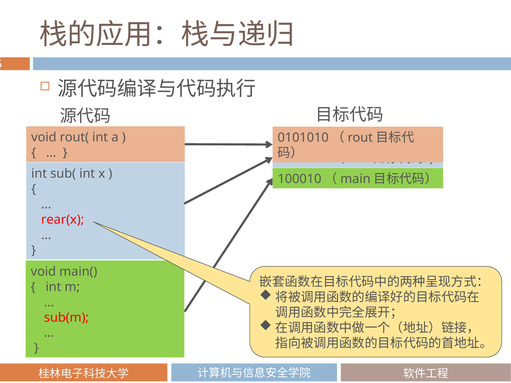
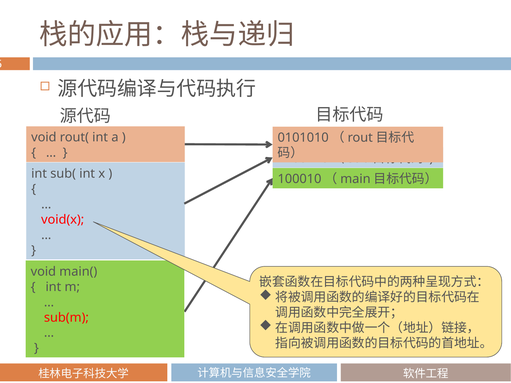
rear(x: rear(x -> void(x (63, 220)
